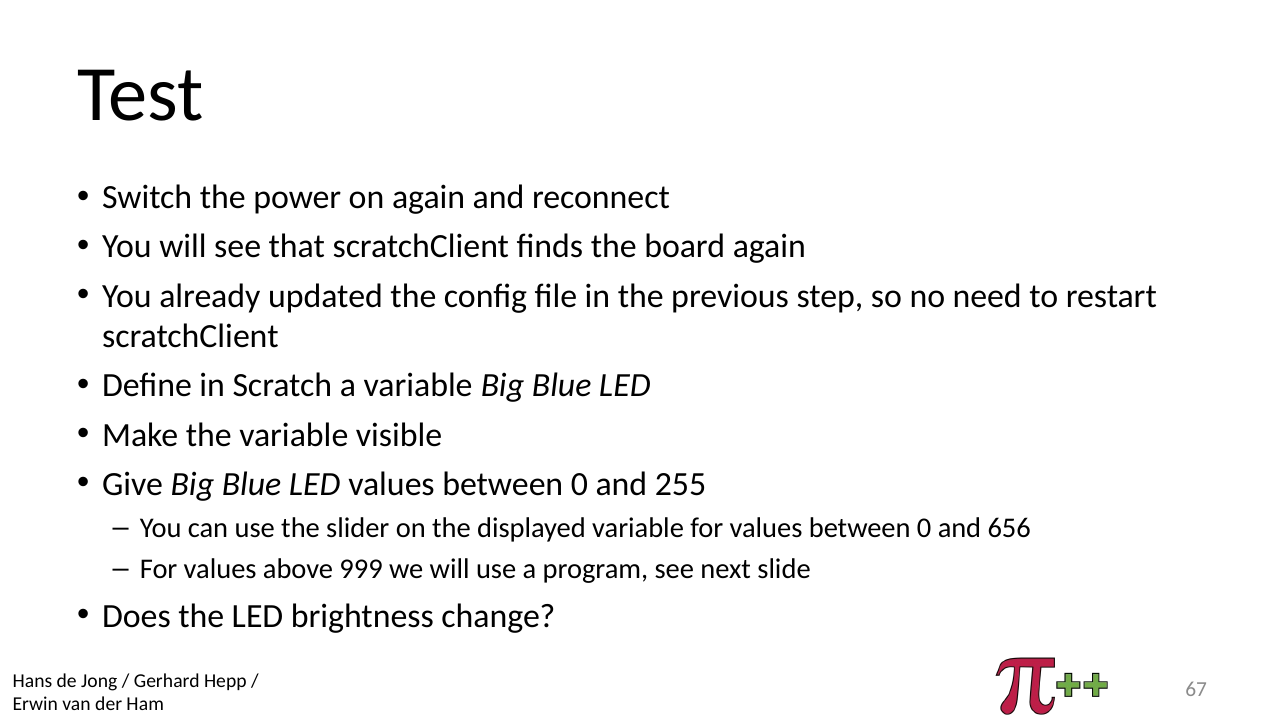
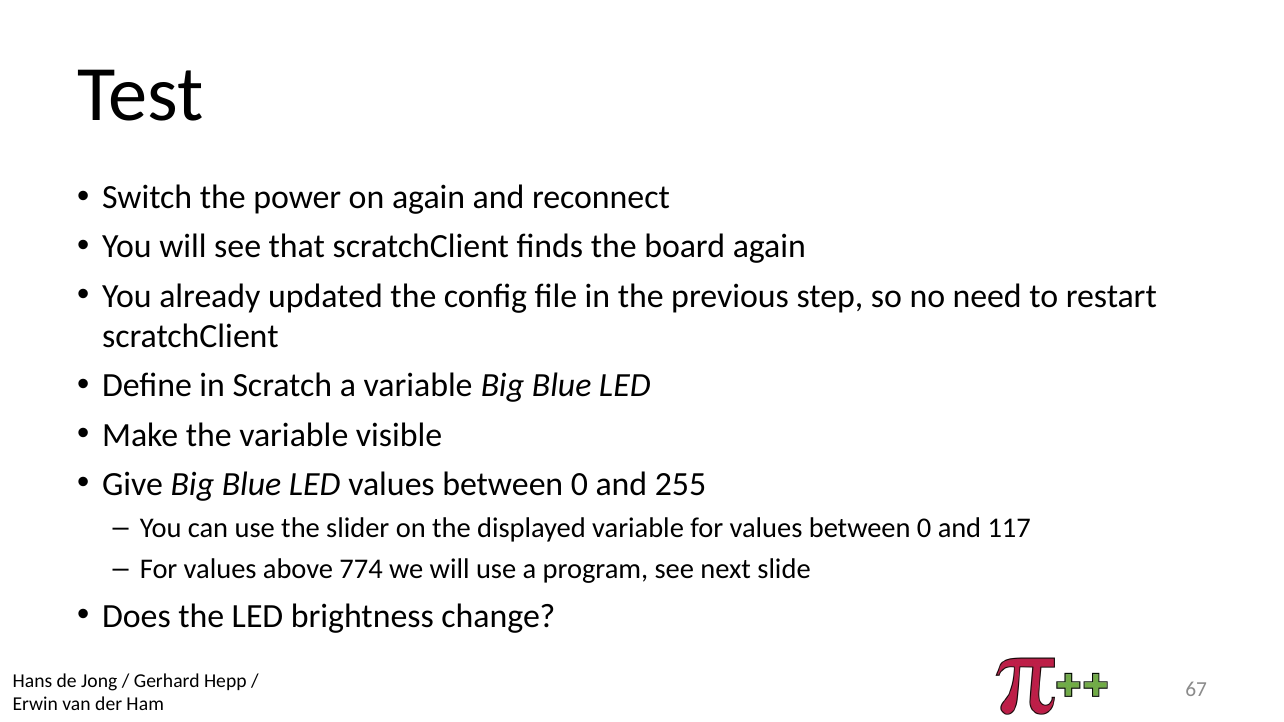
656: 656 -> 117 (1009, 528)
999: 999 -> 774 (361, 570)
